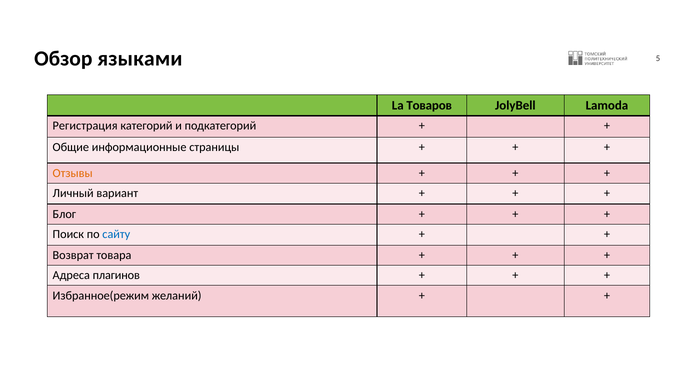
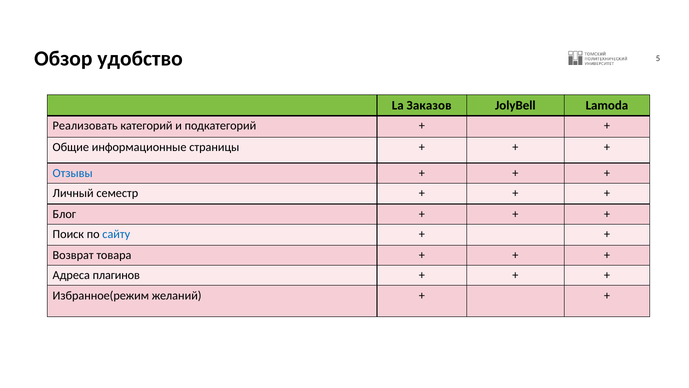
языками: языками -> удобство (140, 58)
Товаров: Товаров -> Заказов (429, 105)
Регистрация: Регистрация -> Реализовать (85, 126)
Отзывы colour: orange -> blue (73, 173)
вариант: вариант -> семестр (117, 193)
